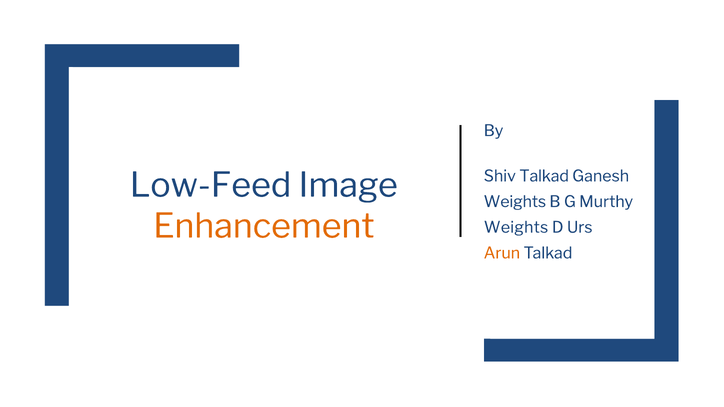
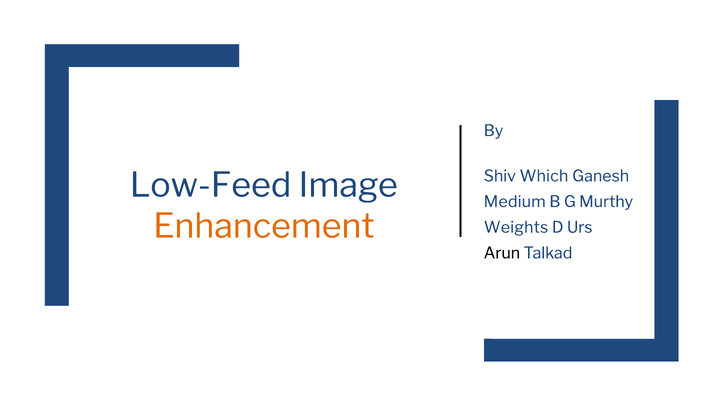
Shiv Talkad: Talkad -> Which (544, 176)
Weights: Weights -> Medium (515, 202)
Arun colour: orange -> black (502, 253)
